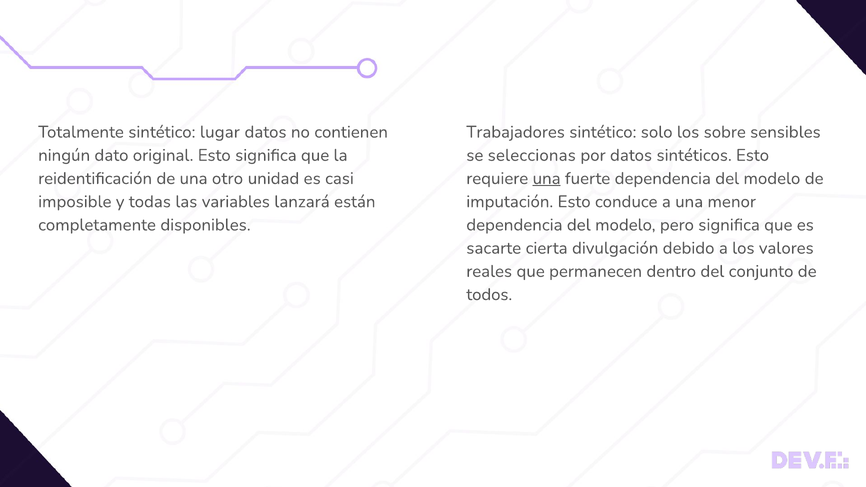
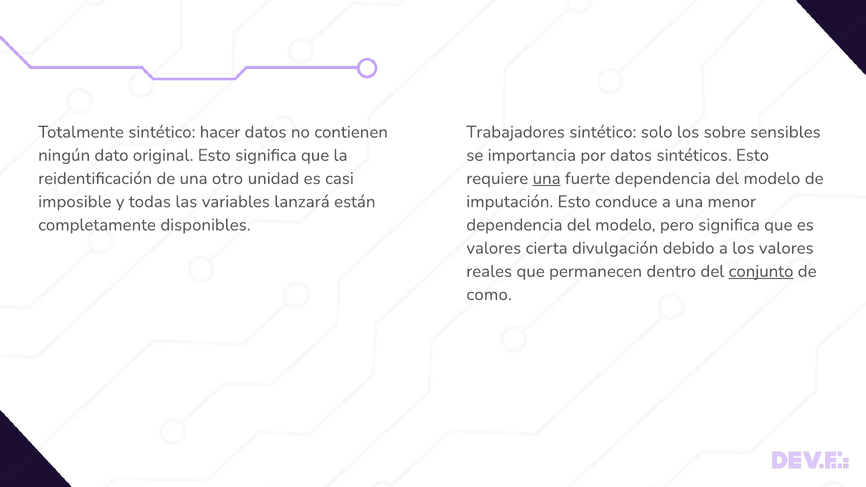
lugar: lugar -> hacer (220, 132)
seleccionas: seleccionas -> importancia (532, 155)
sacarte: sacarte -> valores (494, 248)
conjunto underline: none -> present (761, 271)
todos: todos -> como (489, 295)
